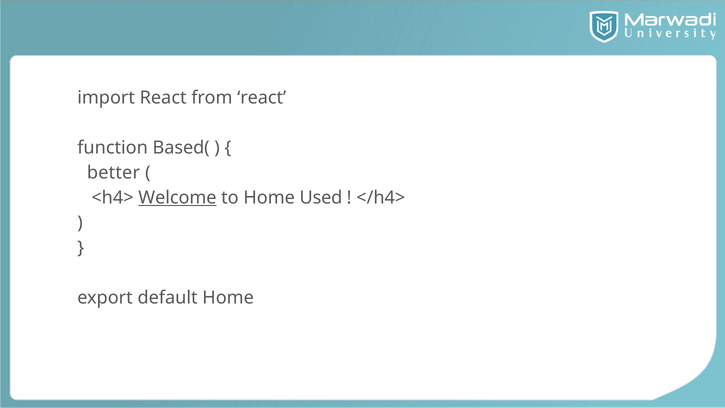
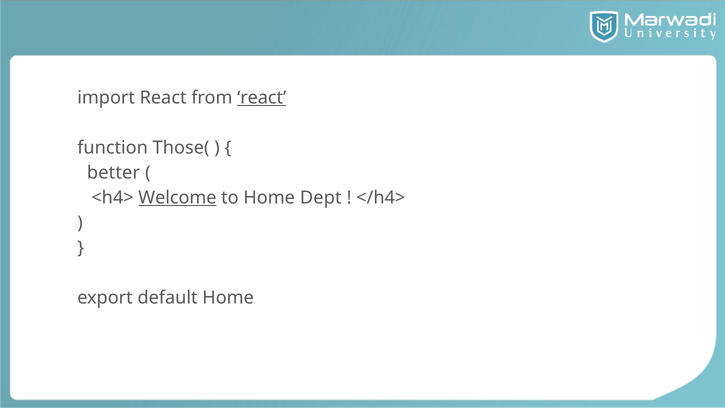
react underline: none -> present (262, 98)
Based(: Based( -> Those( (181, 148)
Used: Used -> Dept (321, 198)
